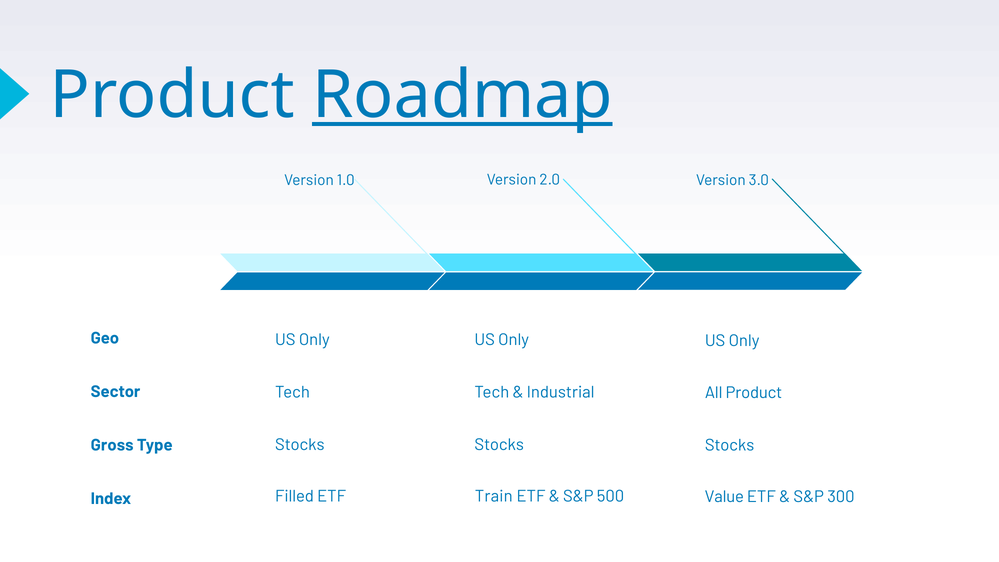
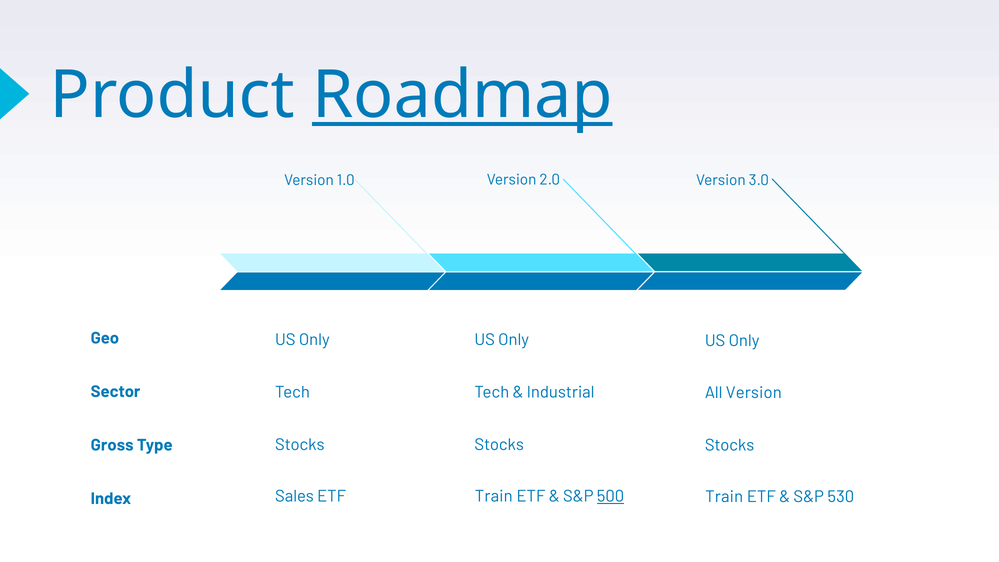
All Product: Product -> Version (754, 393)
Filled: Filled -> Sales (294, 496)
500 underline: none -> present (611, 496)
Value: Value -> Train (724, 497)
300: 300 -> 530 (841, 497)
